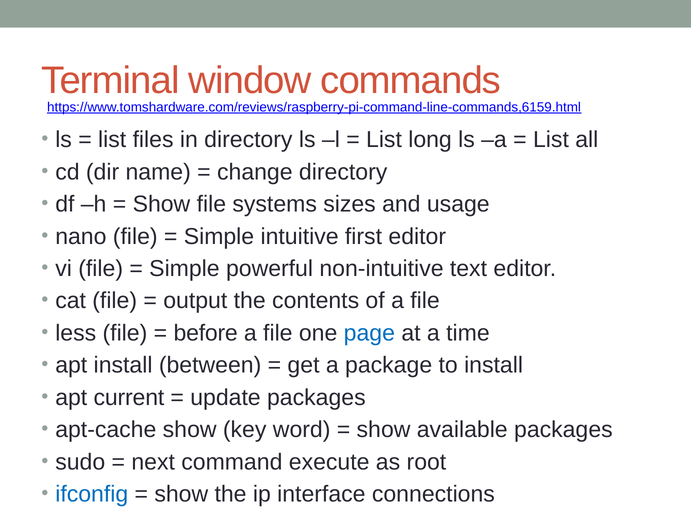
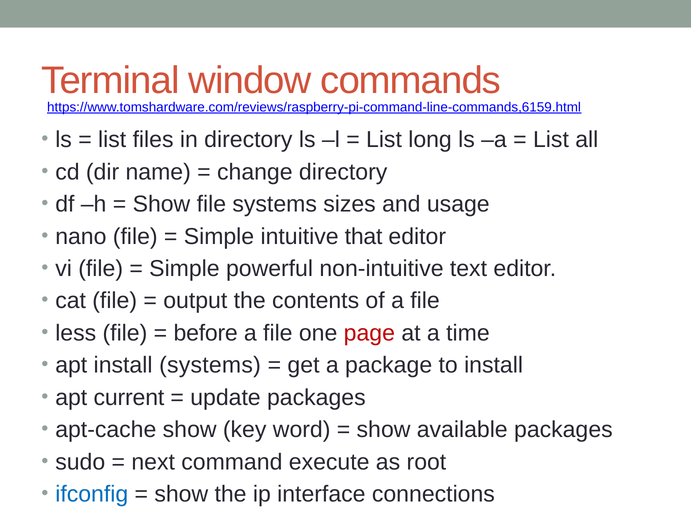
first: first -> that (364, 237)
page colour: blue -> red (369, 333)
install between: between -> systems (210, 365)
